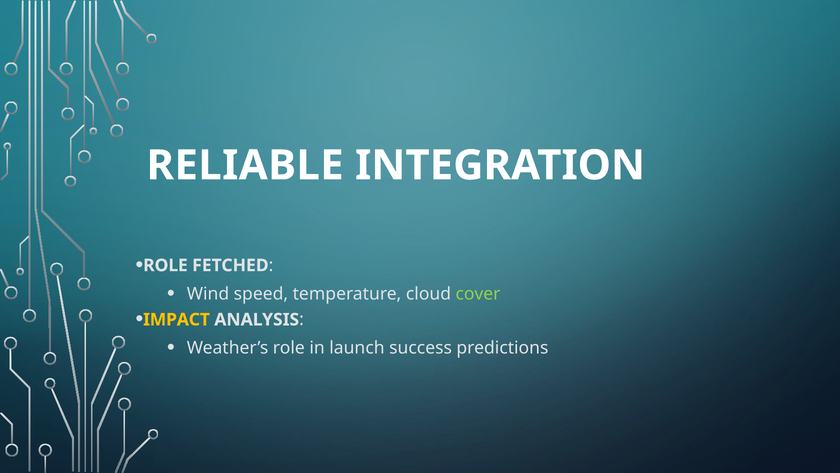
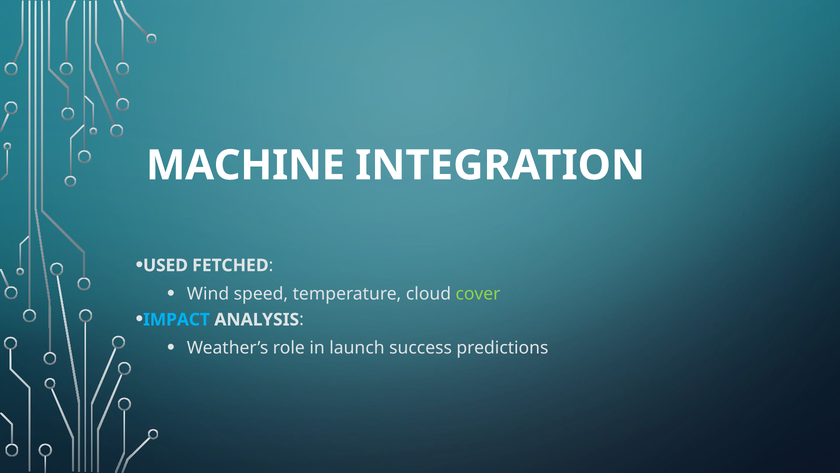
RELIABLE: RELIABLE -> MACHINE (245, 165)
ROLE: ROLE -> USED (165, 265)
IMPACT colour: yellow -> light blue (177, 319)
